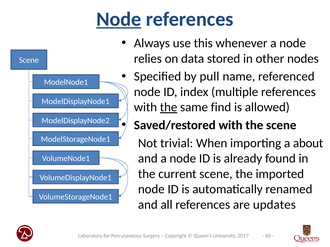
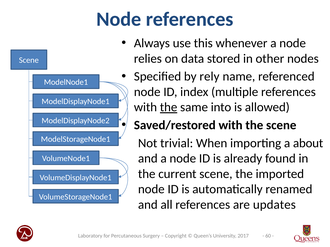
Node underline: present -> none (119, 19)
pull: pull -> rely (209, 77)
find: find -> into (221, 107)
